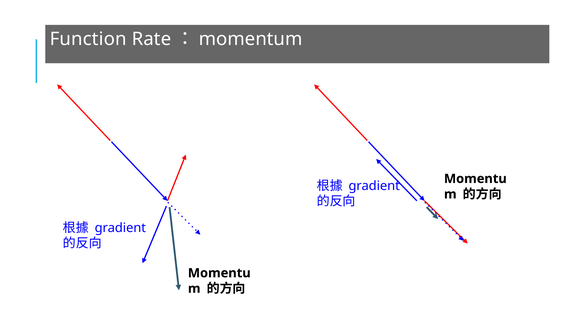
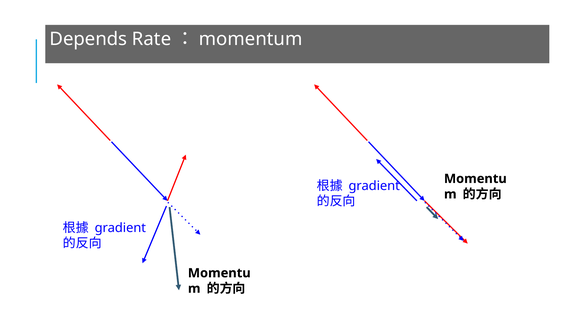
Function: Function -> Depends (88, 39)
